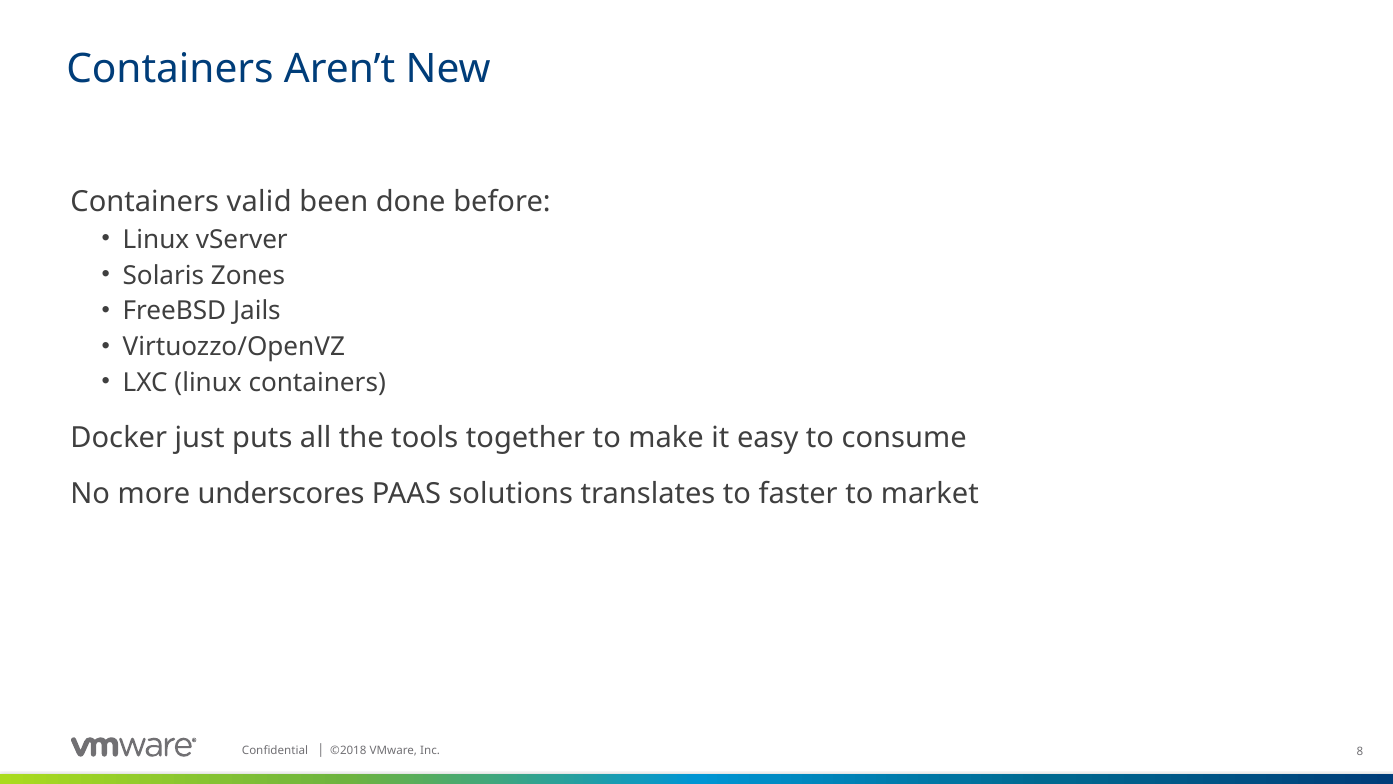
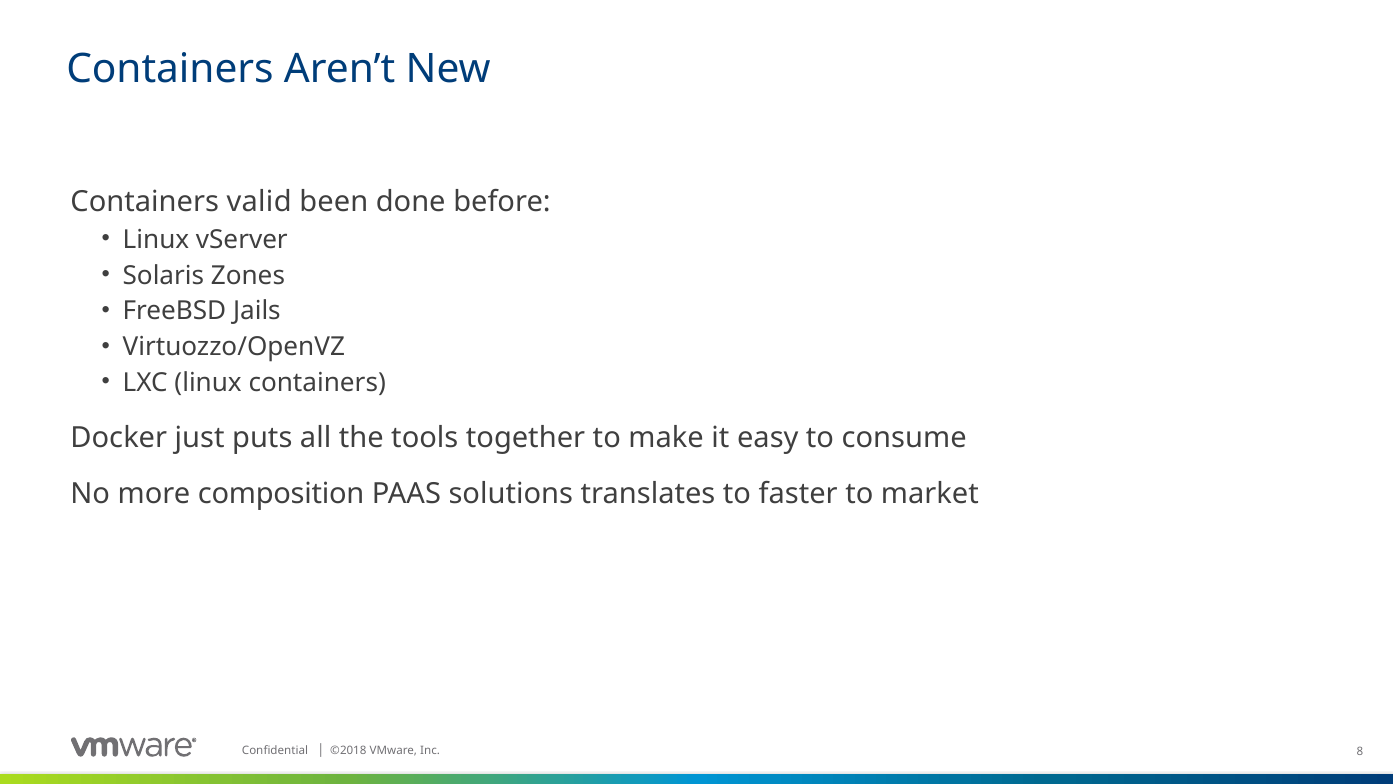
underscores: underscores -> composition (281, 494)
